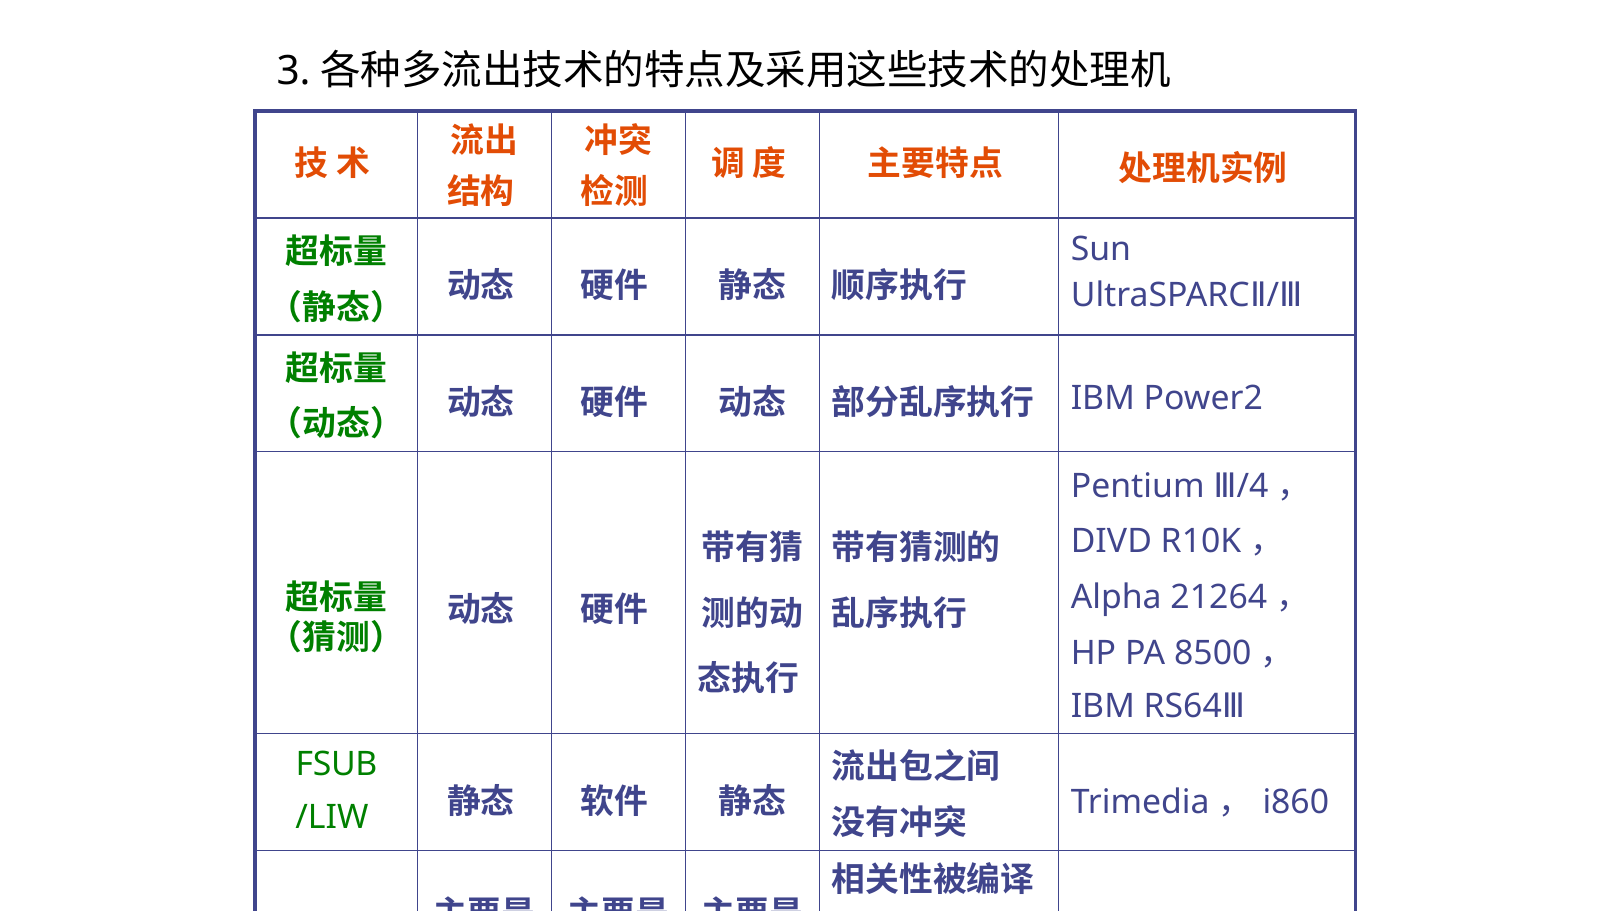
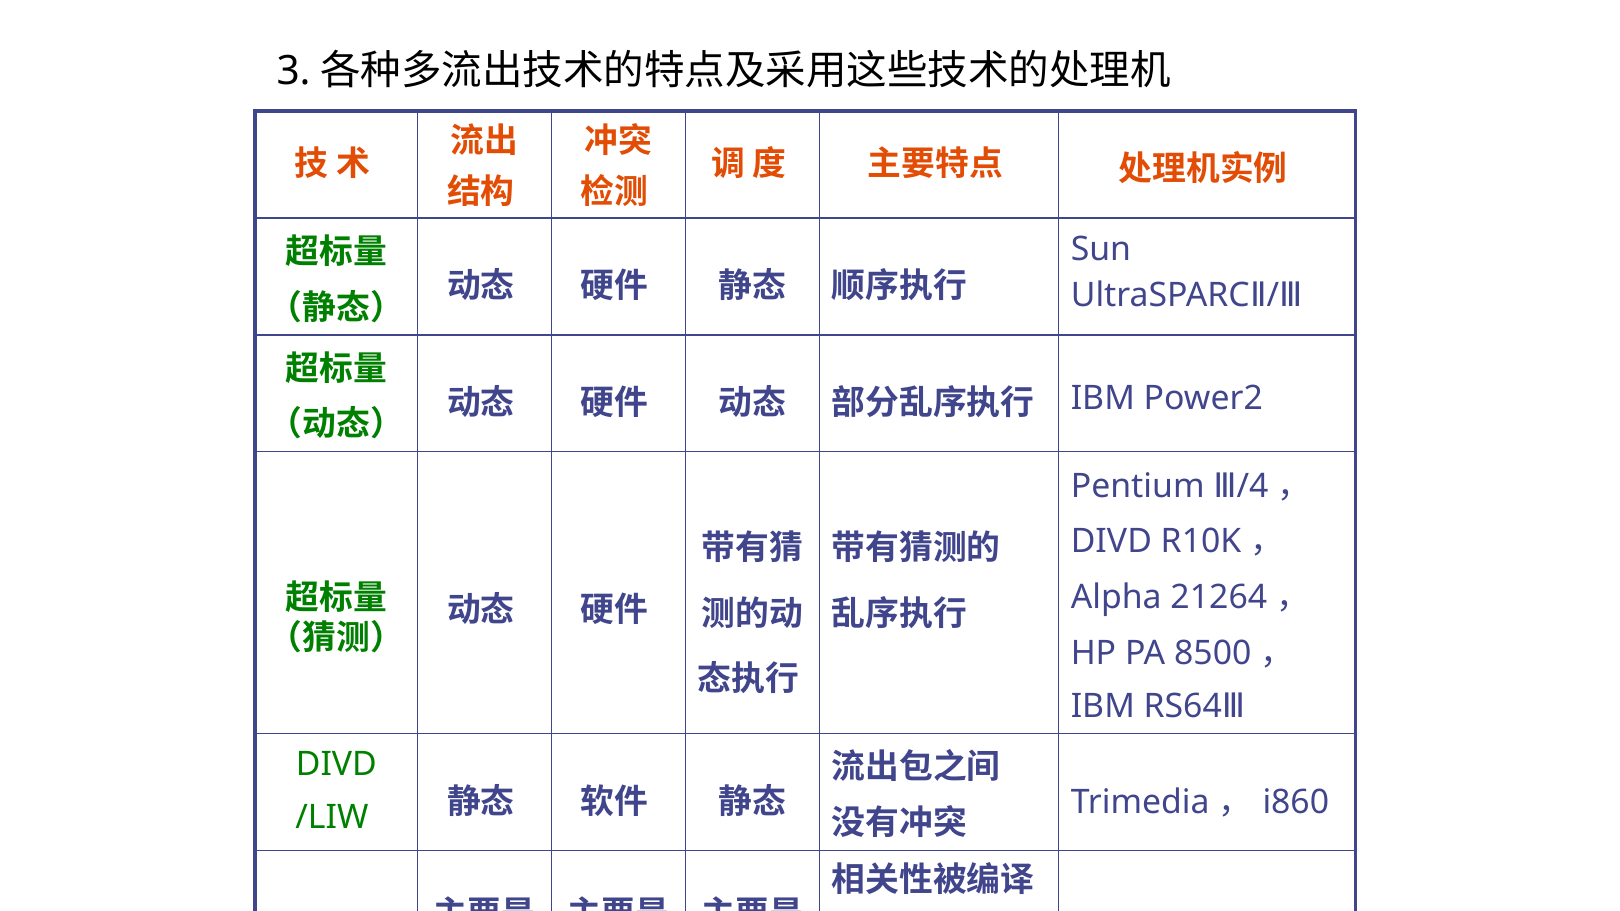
FSUB: FSUB -> DIVD (336, 765)
